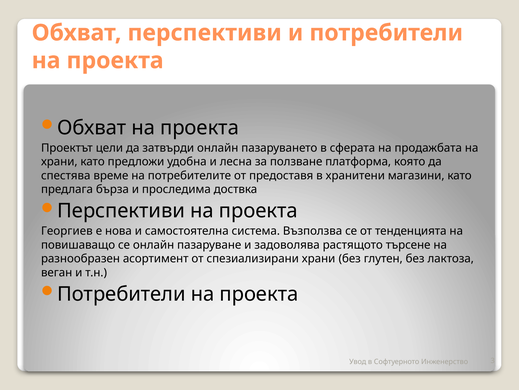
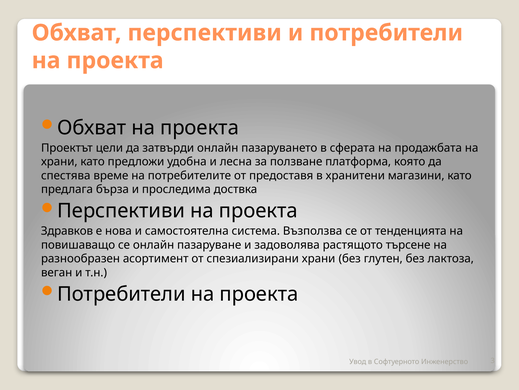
Георгиев: Георгиев -> Здравков (67, 231)
